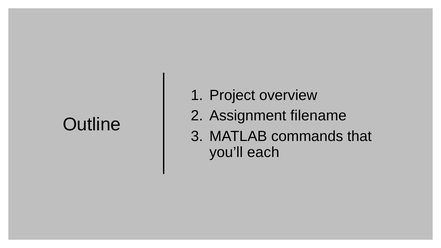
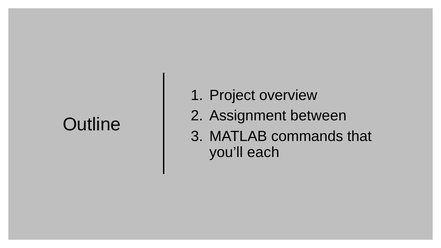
filename: filename -> between (318, 116)
